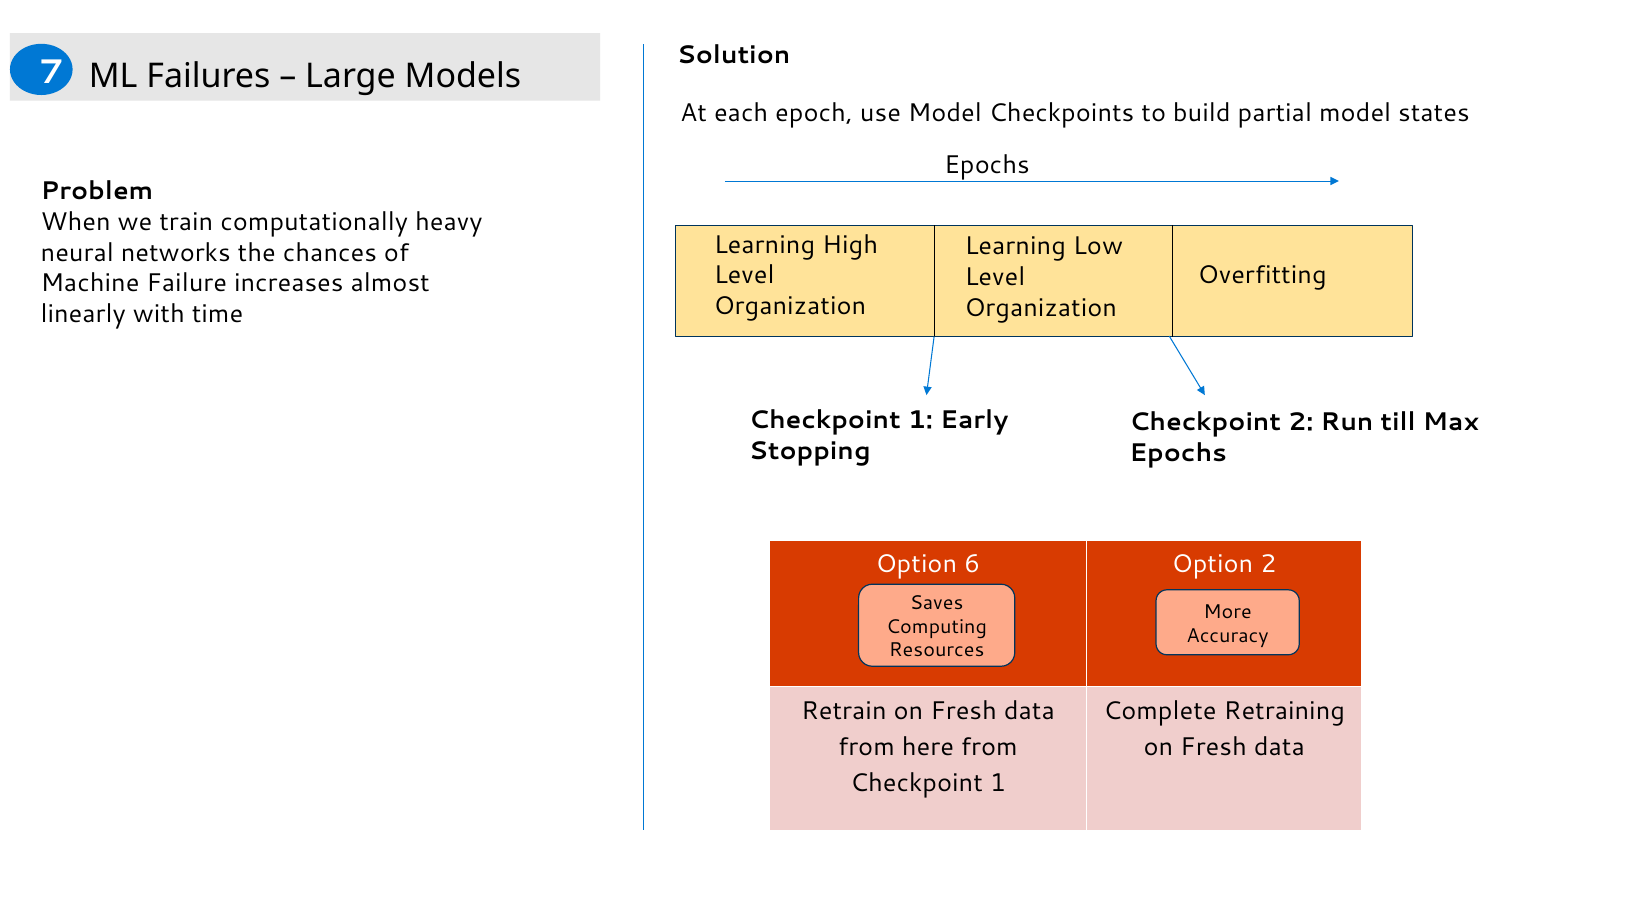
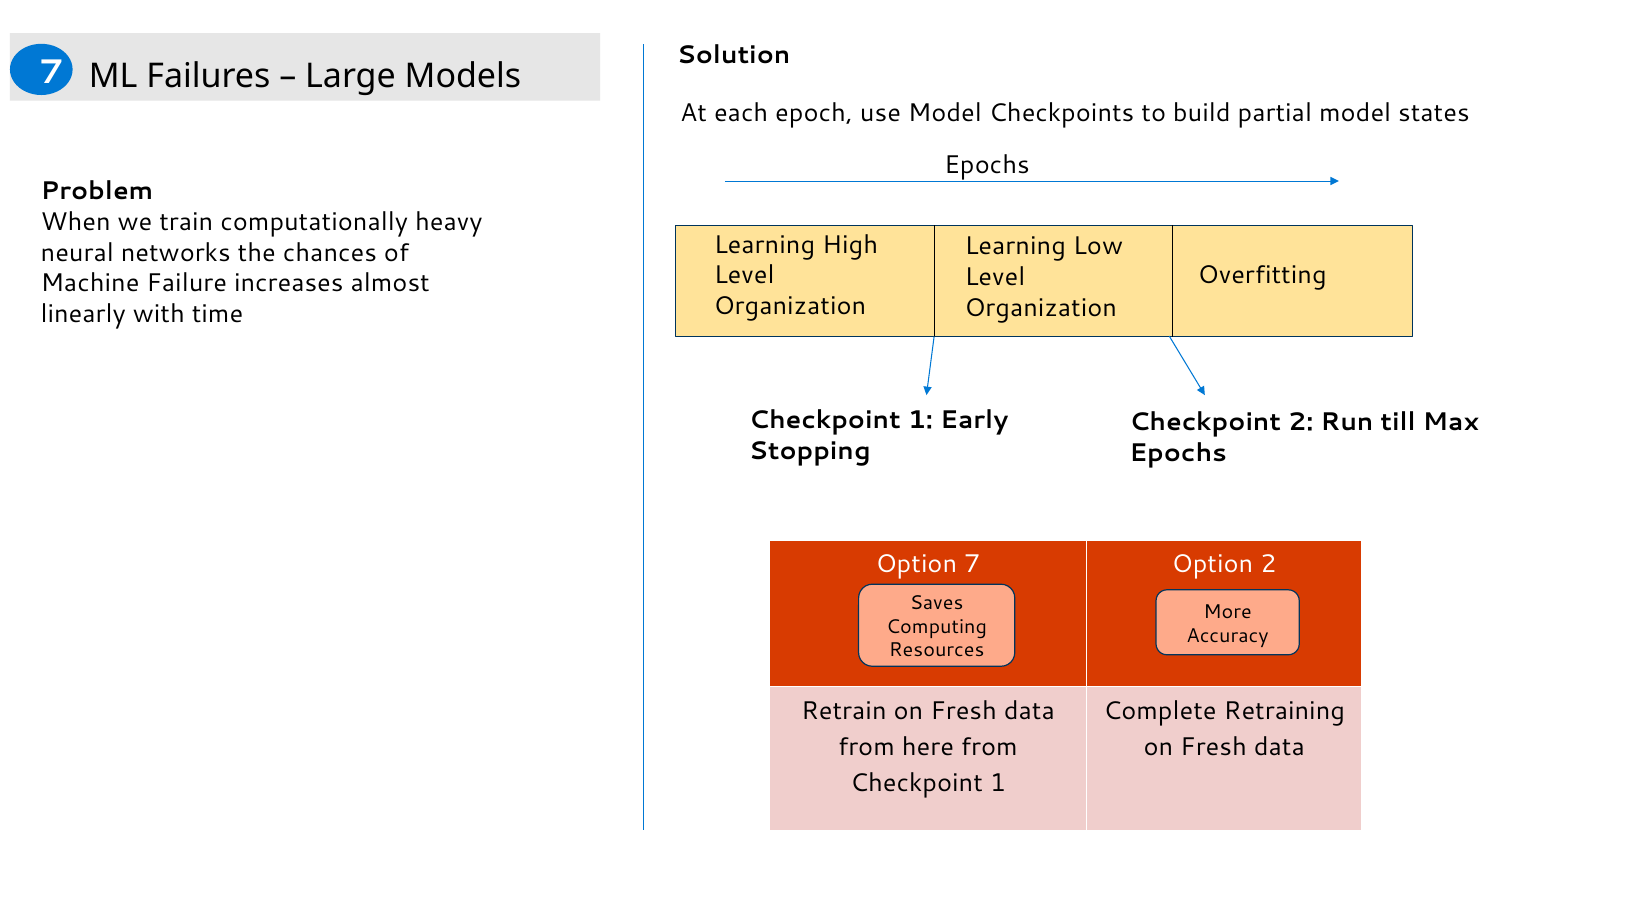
Option 6: 6 -> 7 (972, 565)
